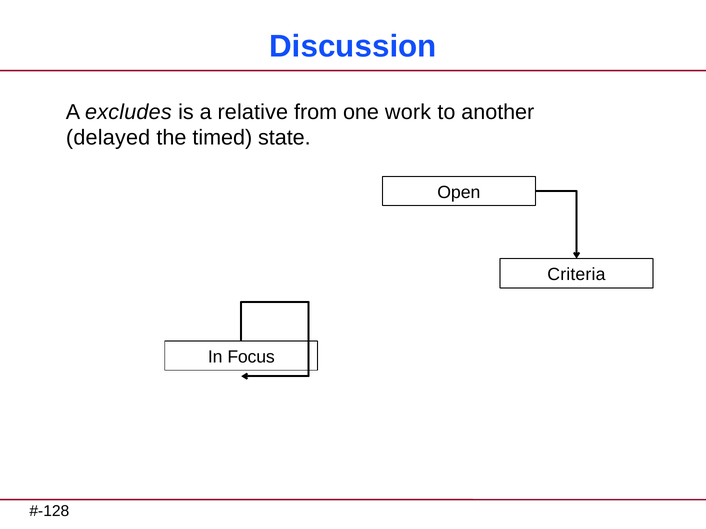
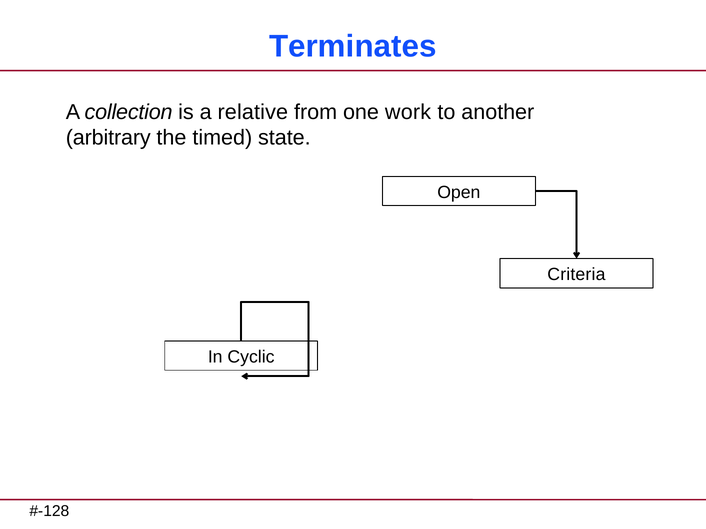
Discussion: Discussion -> Terminates (353, 46)
excludes: excludes -> collection (129, 112)
delayed: delayed -> arbitrary (108, 138)
Focus: Focus -> Cyclic (251, 357)
